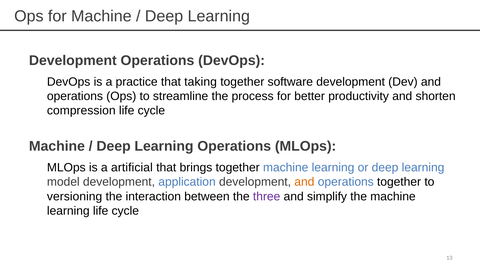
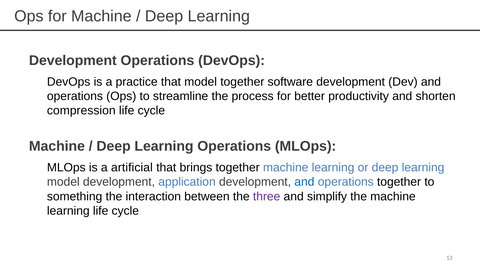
that taking: taking -> model (201, 82)
and colour: orange -> blue (304, 182)
versioning: versioning -> something (75, 196)
